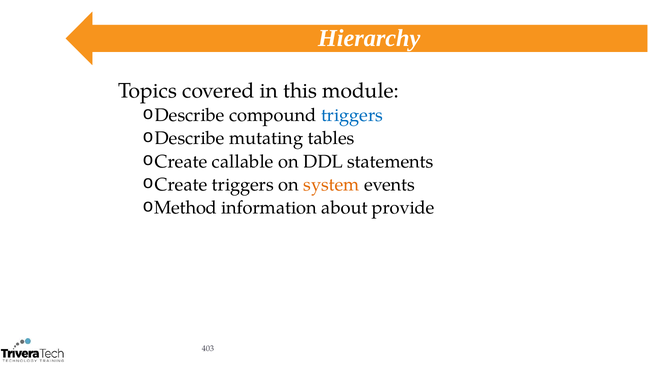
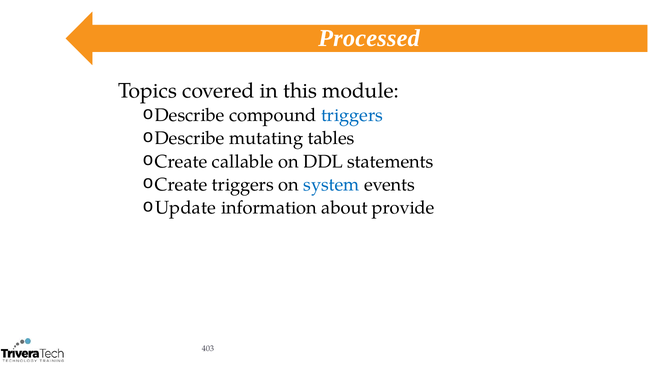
Hierarchy: Hierarchy -> Processed (369, 38)
system colour: orange -> blue (331, 184)
Method: Method -> Update (186, 207)
